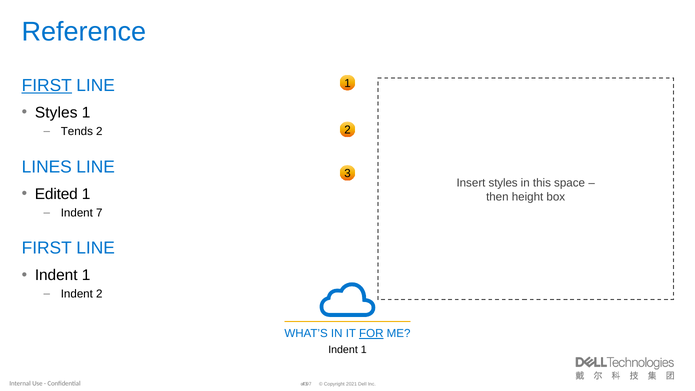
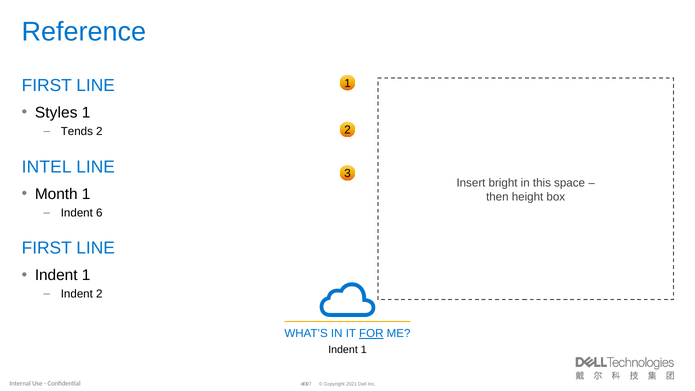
FIRST underline: present -> none (47, 85)
LINES: LINES -> INTEL (47, 167)
Insert styles: styles -> bright (503, 183)
Edited: Edited -> Month (56, 194)
7: 7 -> 6 (99, 213)
